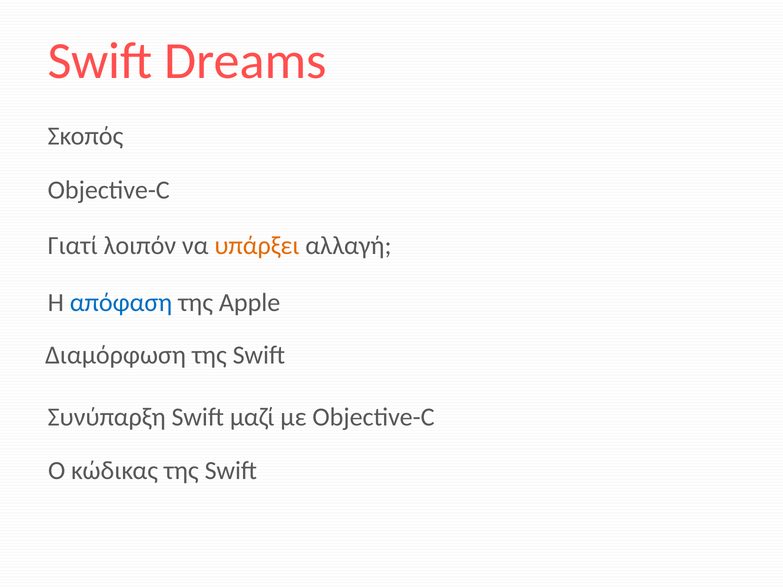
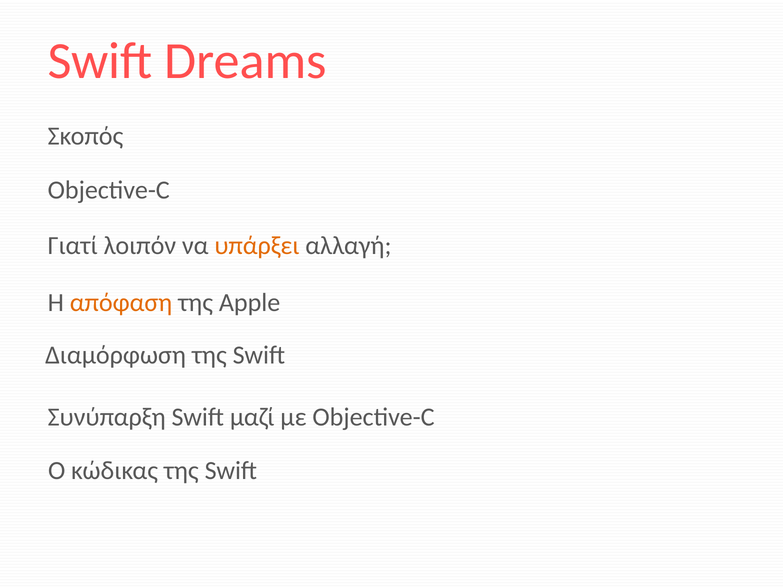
απόφαση colour: blue -> orange (121, 303)
